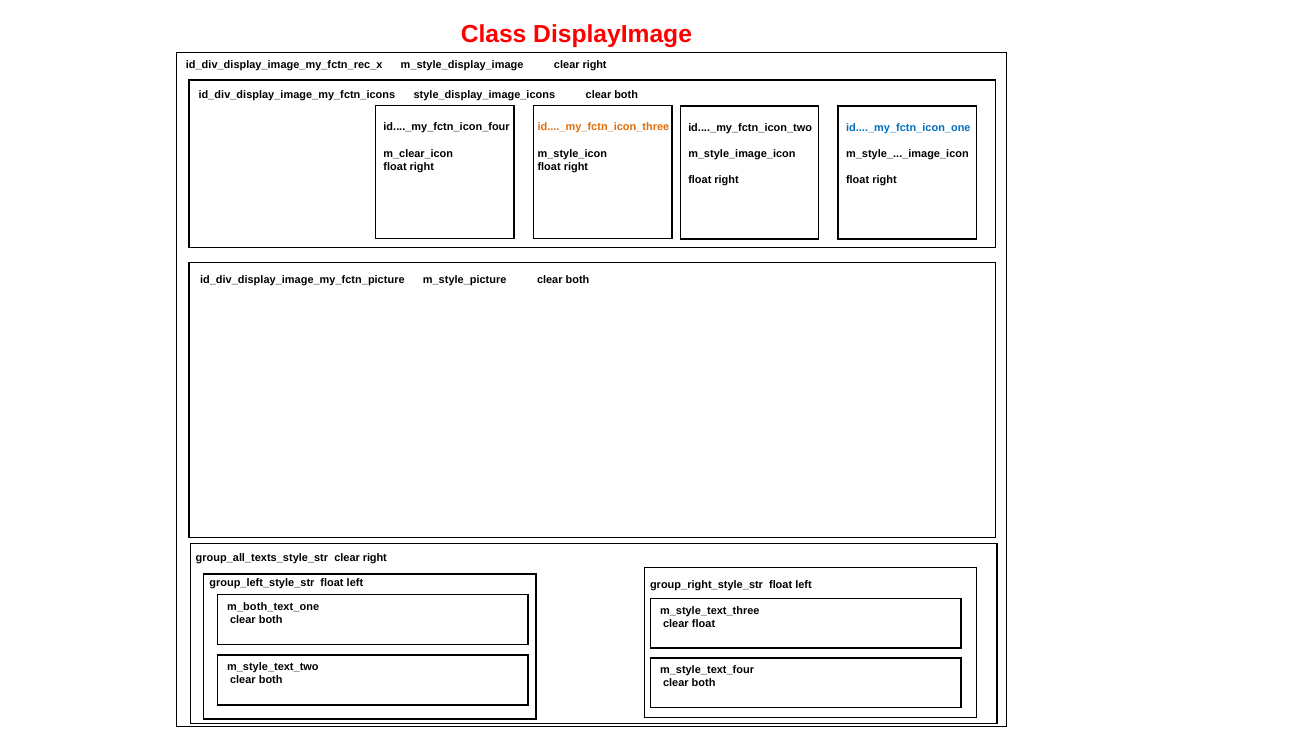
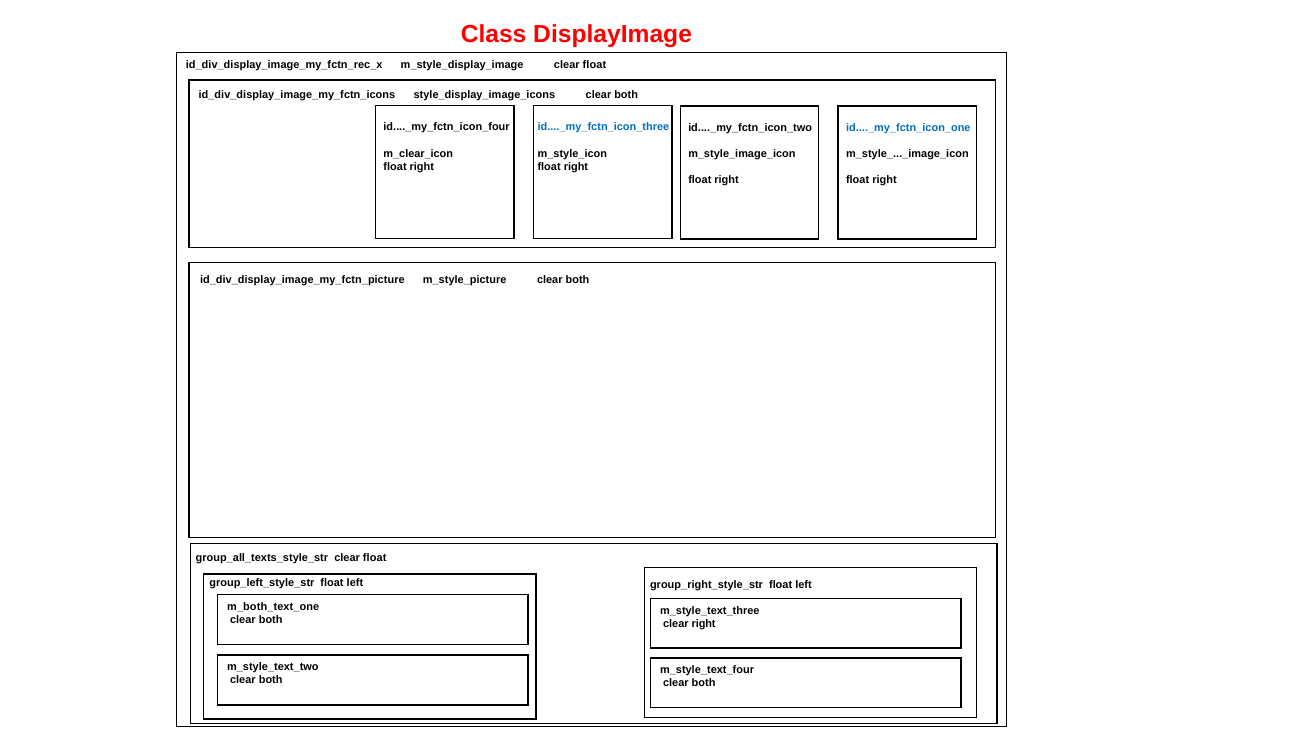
m_style_display_image clear right: right -> float (595, 65)
id...._my_fctn_icon_three colour: orange -> blue (603, 127)
group_all_texts_style_str clear right: right -> float (375, 558)
clear float: float -> right (704, 624)
